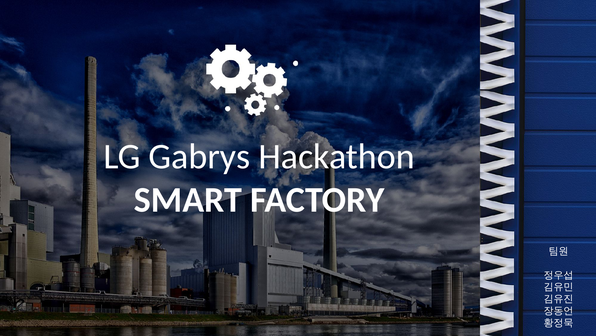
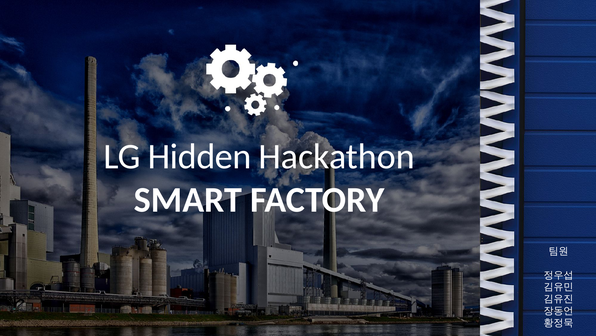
Gabrys: Gabrys -> Hidden (200, 156)
